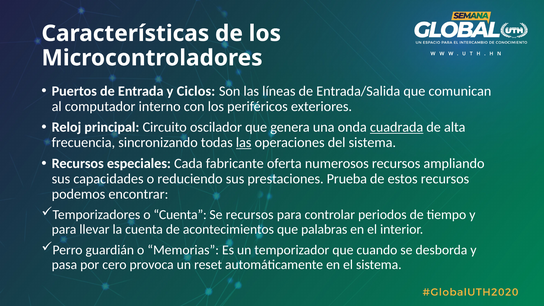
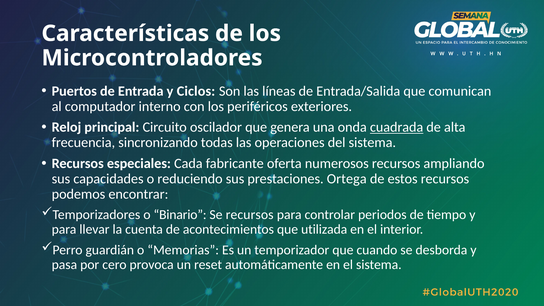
las underline: present -> none (244, 143)
Prueba: Prueba -> Ortega (347, 179)
o Cuenta: Cuenta -> Binario (180, 215)
palabras: palabras -> utilizada (324, 229)
